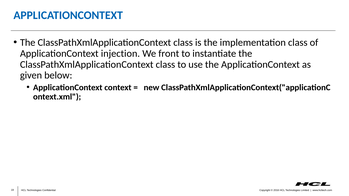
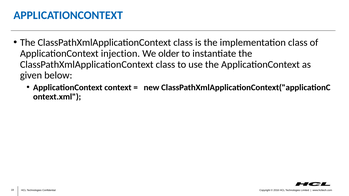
front: front -> older (169, 54)
